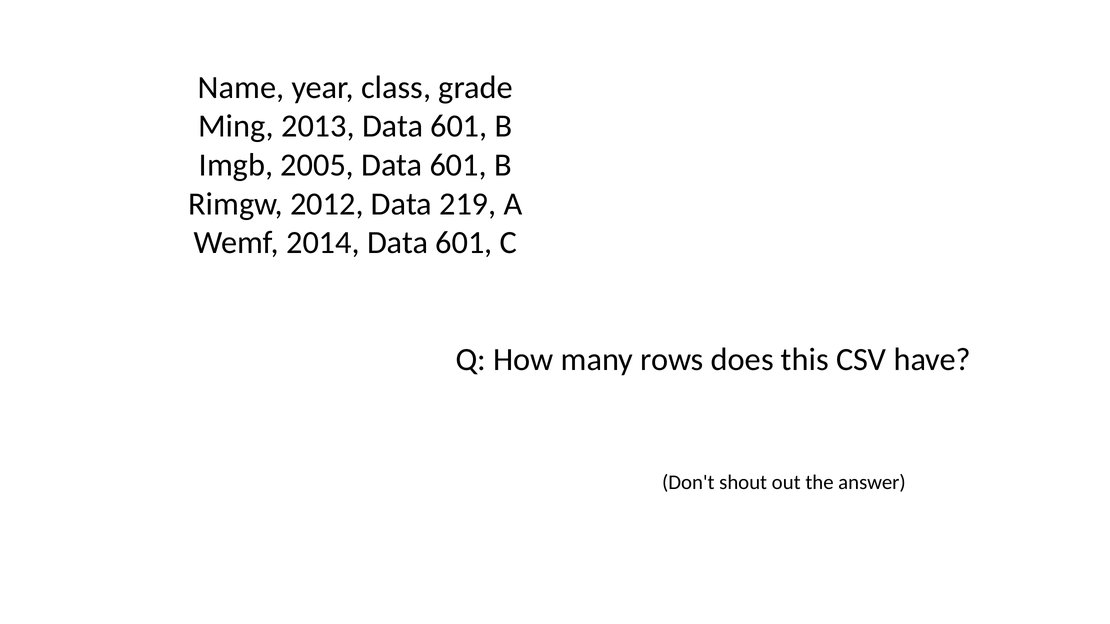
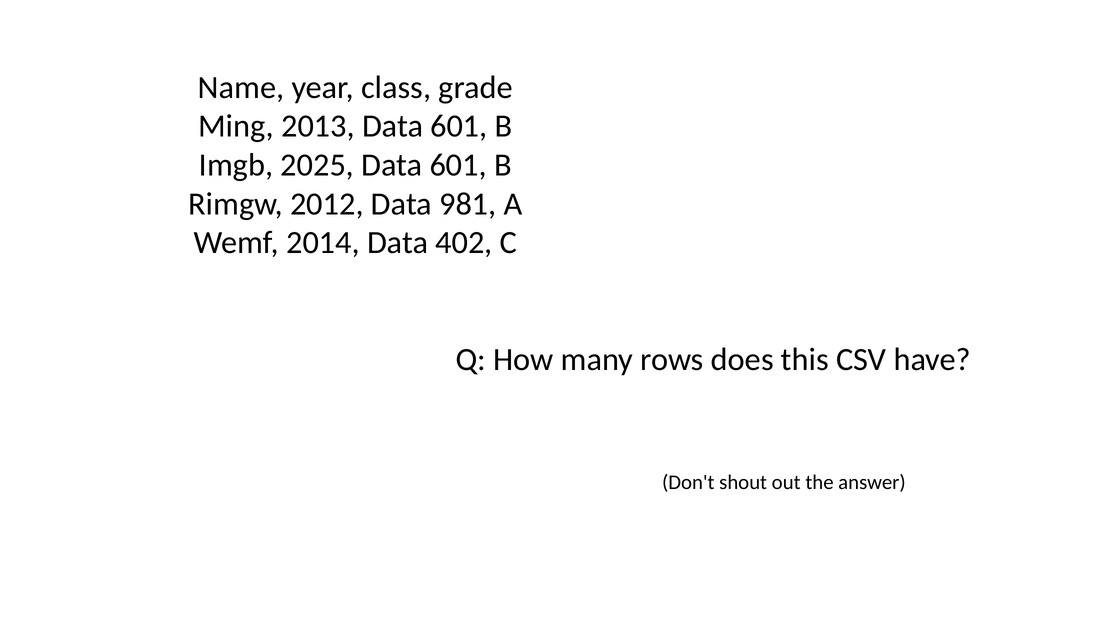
2005: 2005 -> 2025 (317, 165)
219: 219 -> 981 (468, 204)
2014 Data 601: 601 -> 402 (464, 243)
